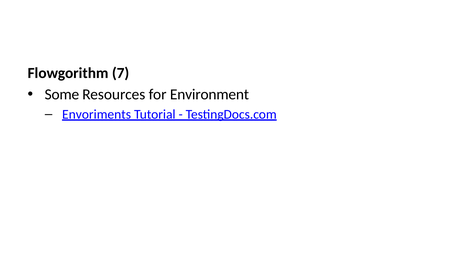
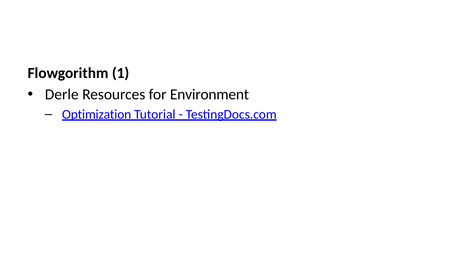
7: 7 -> 1 (121, 73)
Some: Some -> Derle (62, 94)
Envoriments: Envoriments -> Optimization (97, 114)
